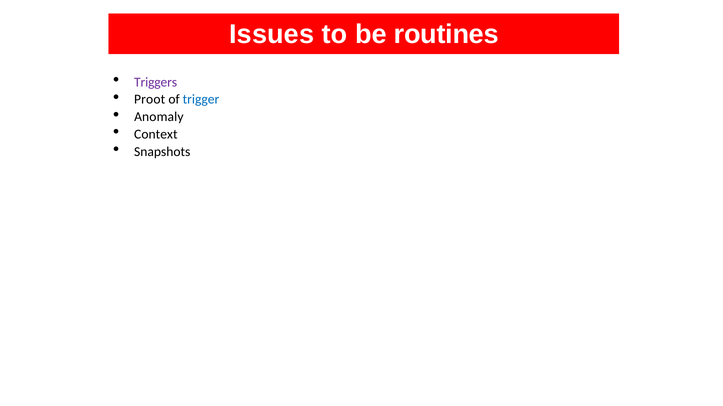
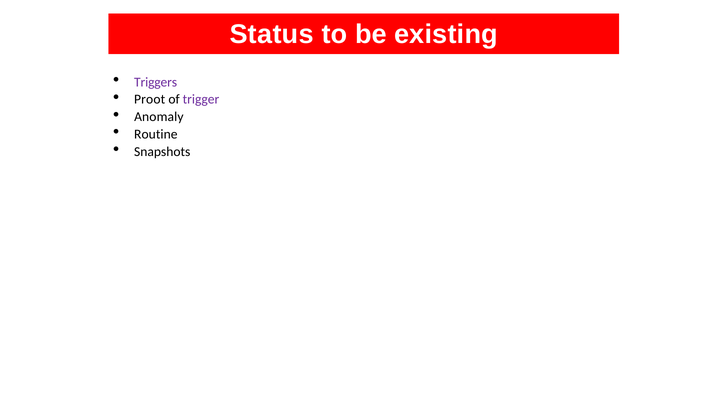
Issues: Issues -> Status (272, 34)
routines: routines -> existing (446, 34)
trigger colour: blue -> purple (201, 100)
Context: Context -> Routine (156, 134)
